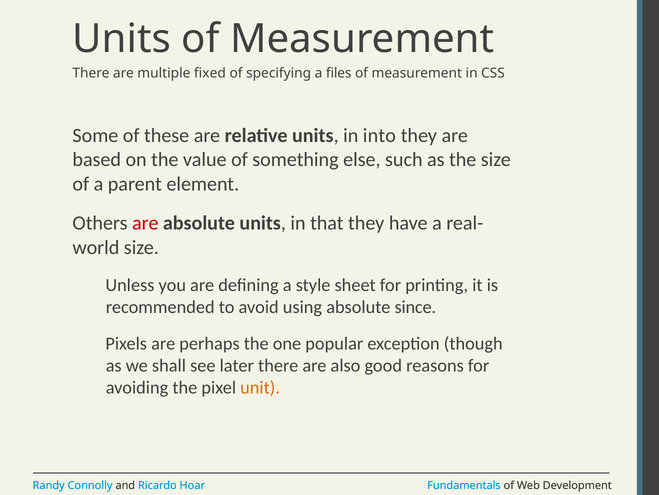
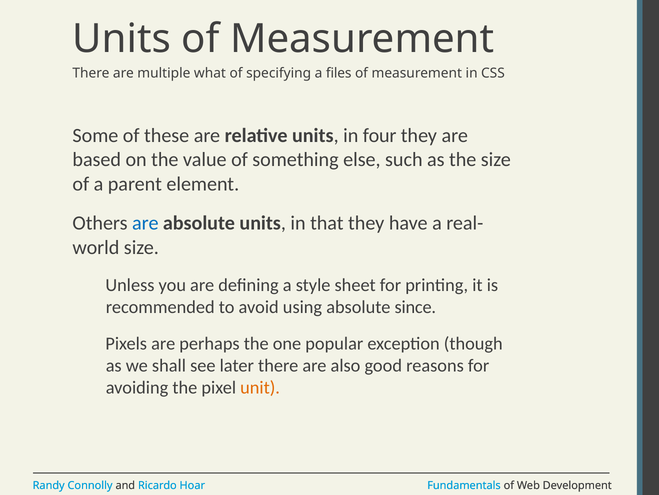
fixed: fixed -> what (210, 73)
into: into -> four (380, 135)
are colour: red -> blue (145, 223)
